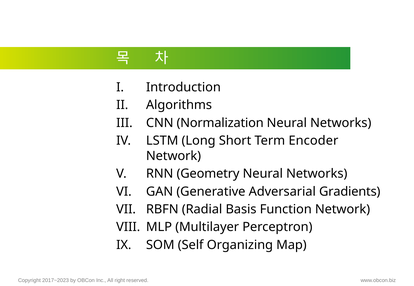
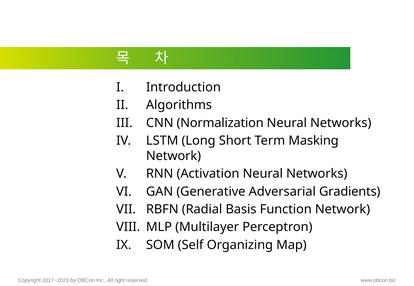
Encoder: Encoder -> Masking (314, 141)
Geometry: Geometry -> Activation (208, 174)
